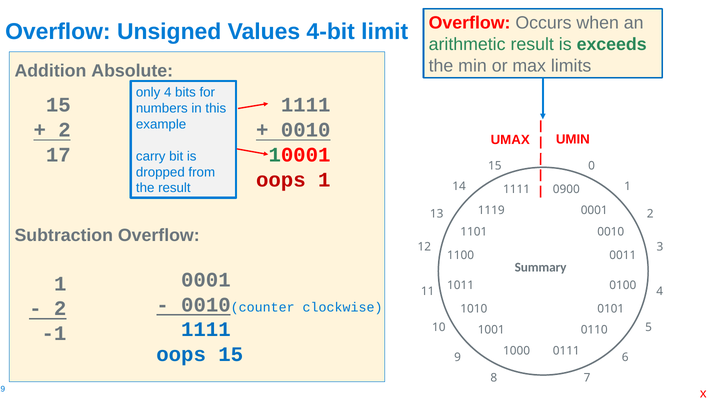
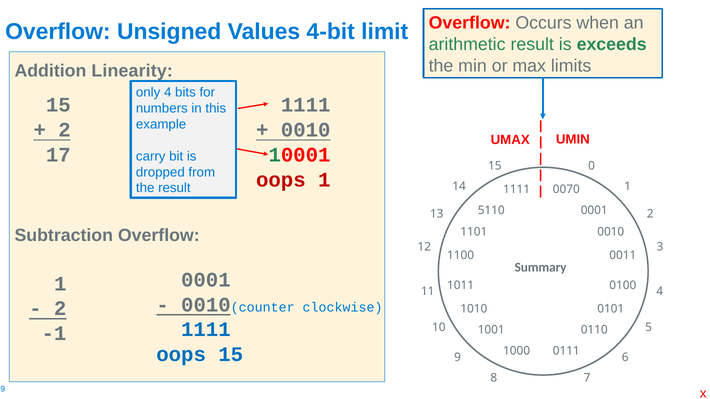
Absolute: Absolute -> Linearity (132, 71)
0900: 0900 -> 0070 (566, 190)
1119: 1119 -> 5110 (491, 211)
